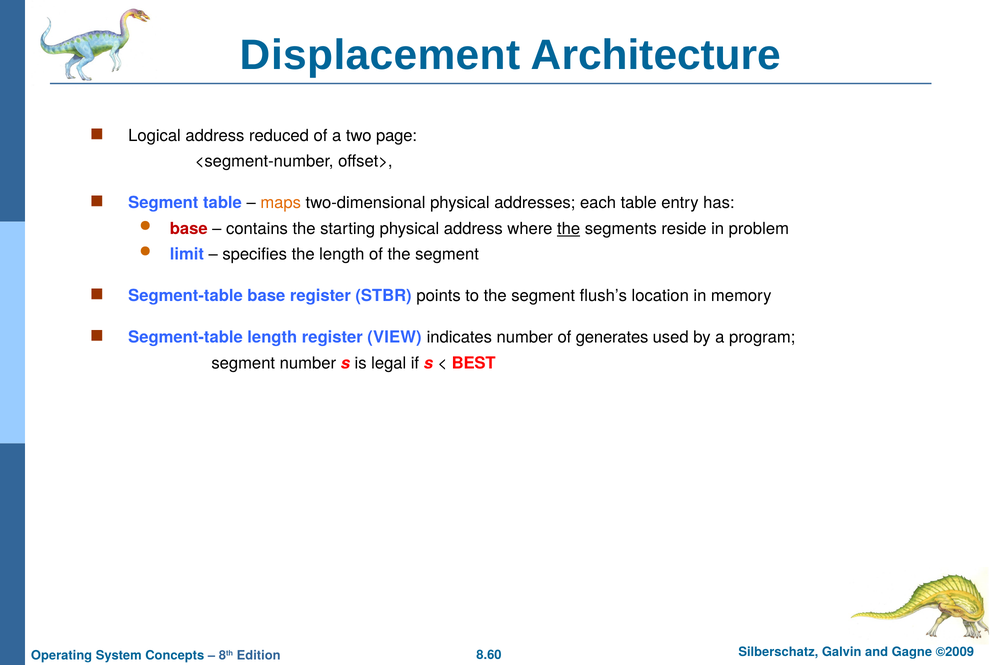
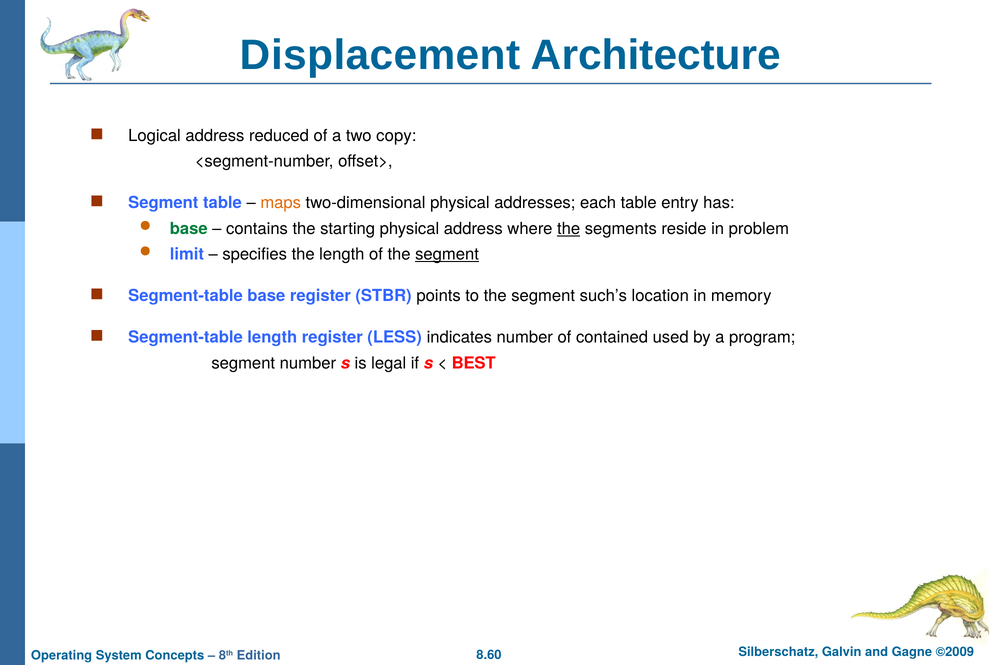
page: page -> copy (396, 136)
base colour: red -> green (189, 229)
segment underline: none -> present (447, 255)
flush’s: flush’s -> such’s (603, 296)
VIEW: VIEW -> LESS (395, 338)
generates: generates -> contained (612, 338)
